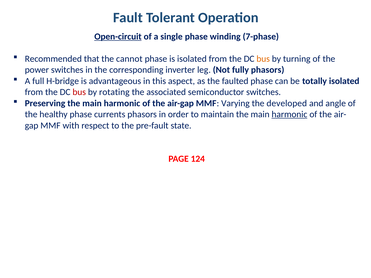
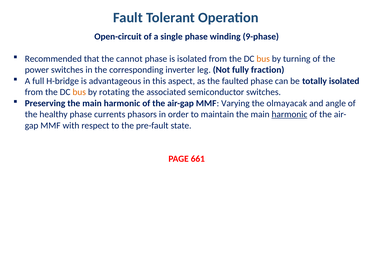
Open-circuit underline: present -> none (118, 37)
7-phase: 7-phase -> 9-phase (261, 37)
fully phasors: phasors -> fraction (268, 70)
bus colour: red -> orange (79, 92)
developed: developed -> olmayacak (287, 103)
124: 124 -> 661 (198, 159)
